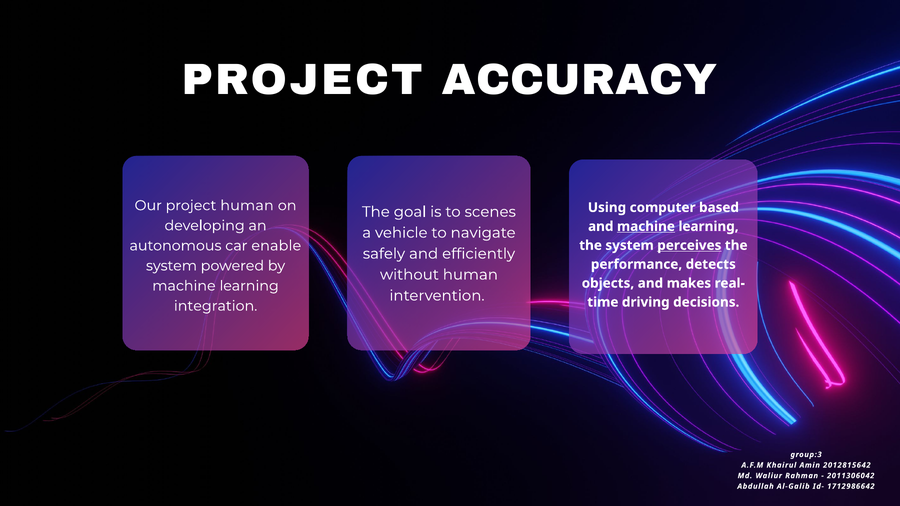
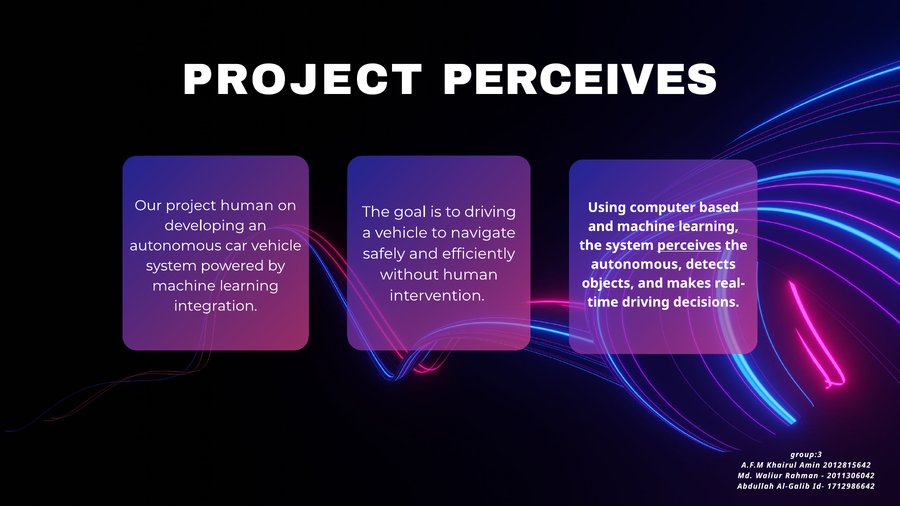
PROJECT ACCURACY: ACCURACY -> PERCEIVES (580, 80)
to scenes: scenes -> driving (490, 212)
machine underline: present -> none (646, 227)
car enable: enable -> vehicle (276, 246)
performance: performance -> autonomous (636, 264)
